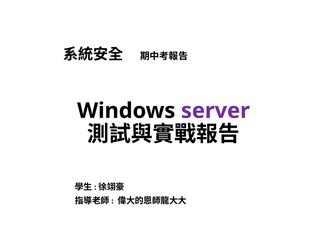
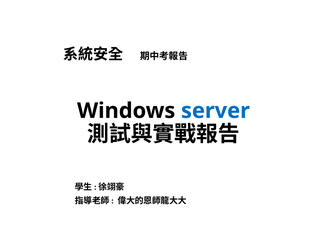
server colour: purple -> blue (215, 111)
